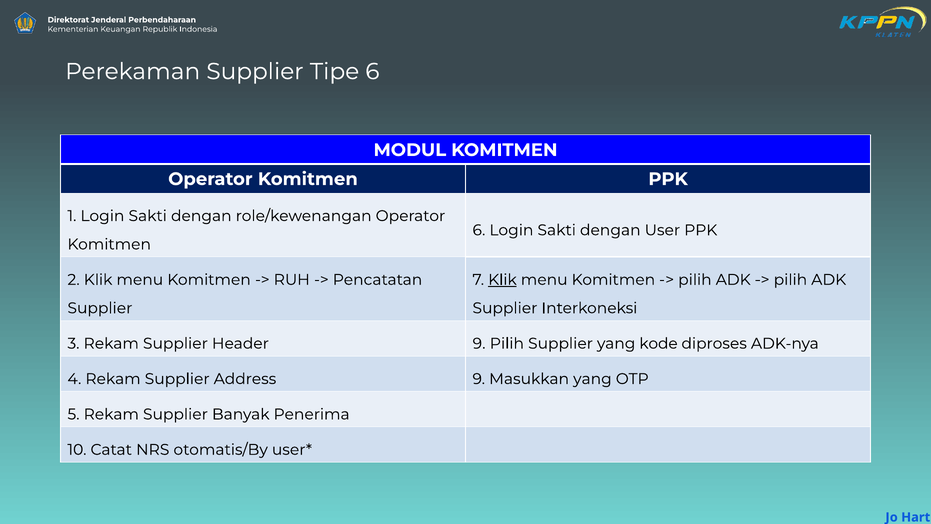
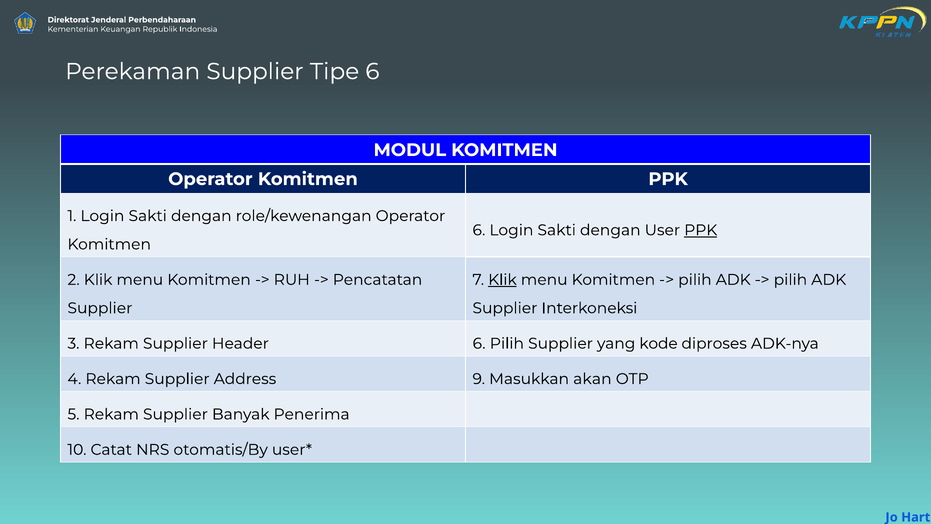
PPK underline: none -> present (701, 230)
Header 9: 9 -> 6 (479, 343)
Masukkan yang: yang -> akan (592, 379)
